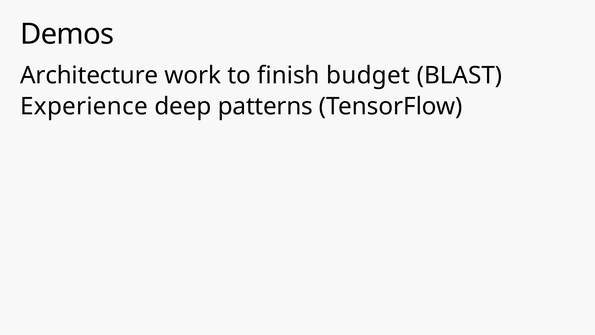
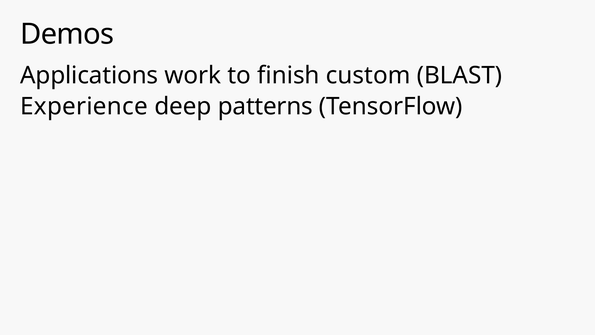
Architecture: Architecture -> Applications (89, 75)
budget: budget -> custom (368, 75)
